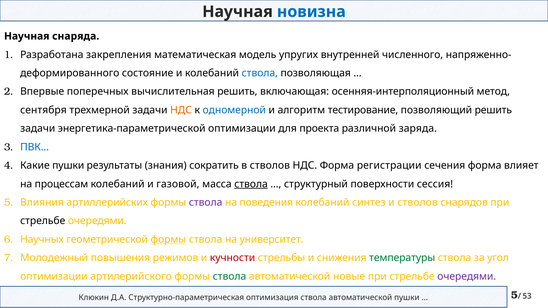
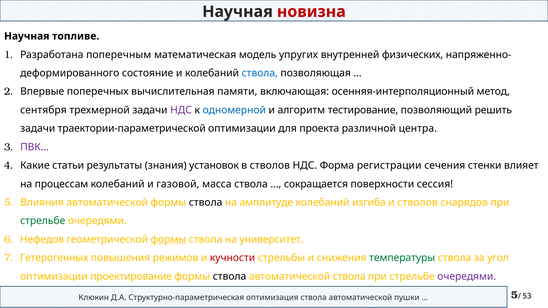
новизна colour: blue -> red (311, 12)
снаряда: снаряда -> топливе (76, 36)
закрепления: закрепления -> поперечным (119, 55)
численного: численного -> физических (413, 55)
вычислительная решить: решить -> памяти (237, 92)
НДС colour: orange -> purple (181, 110)
энергетика-параметрической: энергетика-параметрической -> траектории-параметрической (132, 129)
заряда: заряда -> центра (418, 129)
ПВК… colour: blue -> purple (35, 147)
Какие пушки: пушки -> статьи (68, 166)
сократить: сократить -> установок (214, 166)
сечения форма: форма -> стенки (485, 166)
ствола underline: present -> none (251, 184)
структурный: структурный -> сокращается (316, 184)
Влияния артиллерийских: артиллерийских -> автоматической (107, 203)
ствола colour: purple -> black (206, 203)
поведения: поведения -> амплитуде (266, 203)
синтез: синтез -> изгиба (369, 203)
стрельбе colour: black -> green (43, 221)
Научных: Научных -> Нефедов (42, 240)
Молодежный: Молодежный -> Гетерогенных (54, 258)
артилерийского: артилерийского -> проектирование (131, 277)
ствола colour: green -> black (229, 277)
автоматической новые: новые -> ствола (349, 277)
